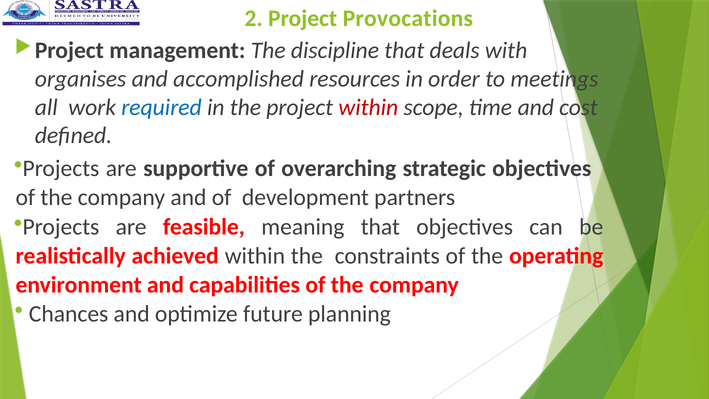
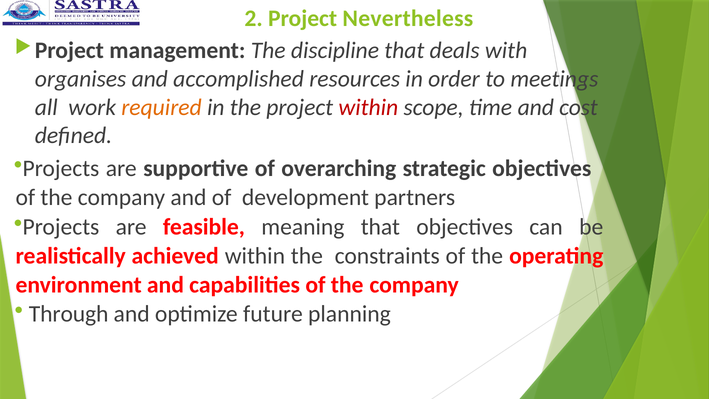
Provocations: Provocations -> Nevertheless (408, 18)
required colour: blue -> orange (161, 107)
Chances: Chances -> Through (69, 314)
